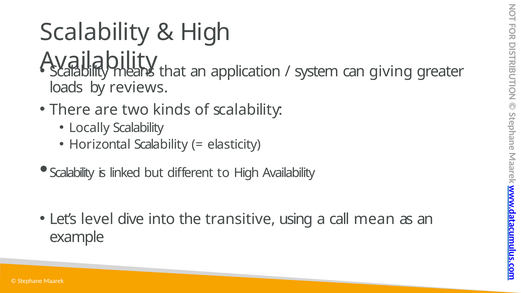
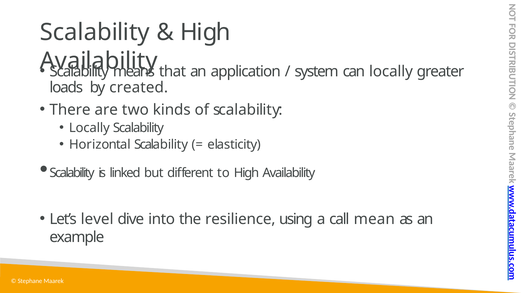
can giving: giving -> locally (391, 71)
reviews: reviews -> created (139, 88)
transitive: transitive -> resilience (240, 219)
